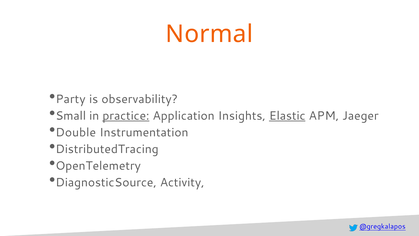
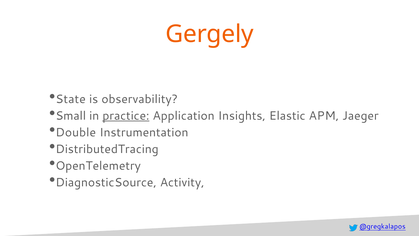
Normal: Normal -> Gergely (210, 34)
Party: Party -> State (71, 99)
Elastic underline: present -> none (287, 116)
